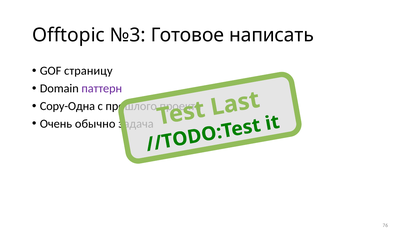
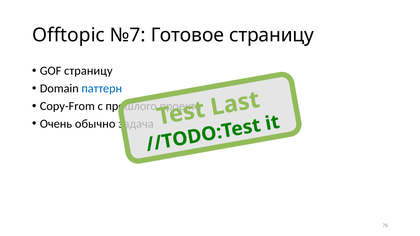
№3: №3 -> №7 (128, 35)
Готовое написать: написать -> страницу (272, 35)
паттерн colour: purple -> blue (102, 89)
Copy-Одна: Copy-Одна -> Copy-From (67, 106)
